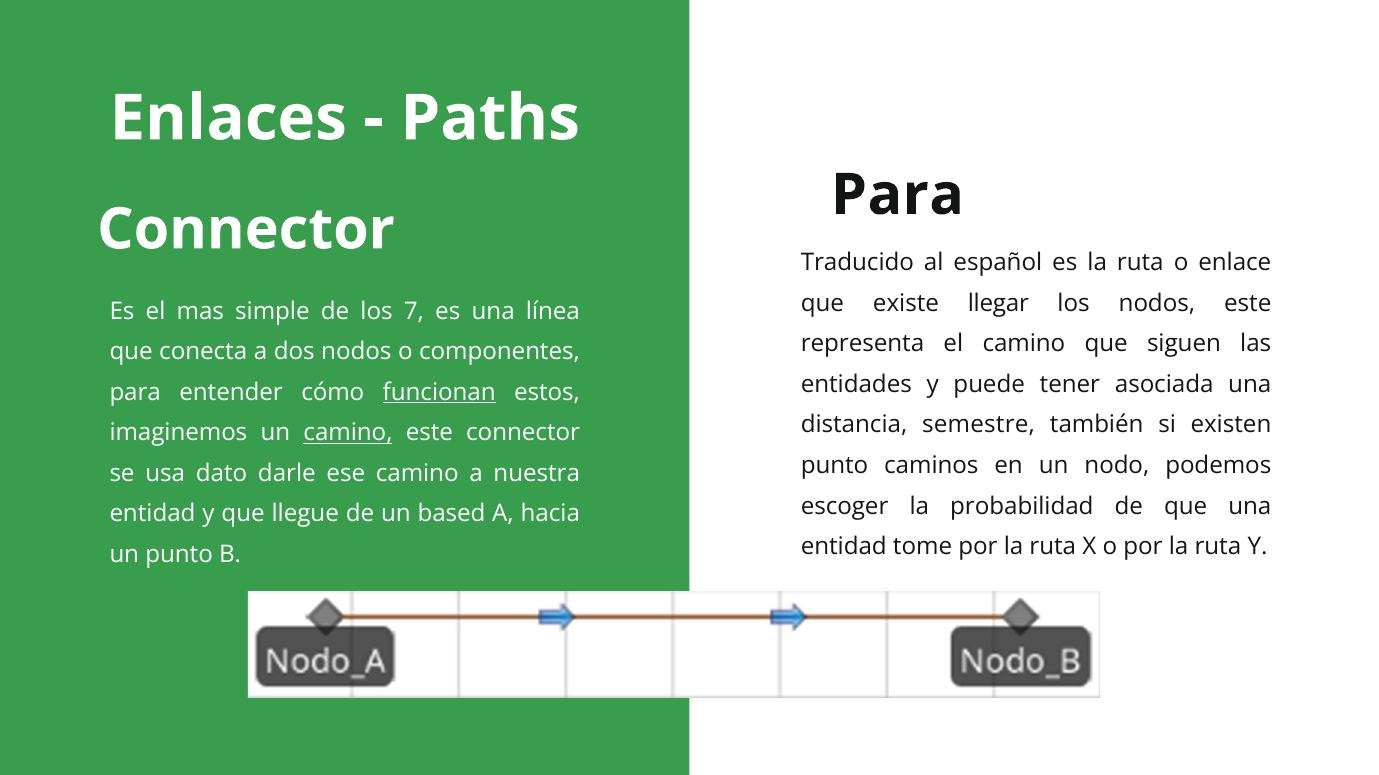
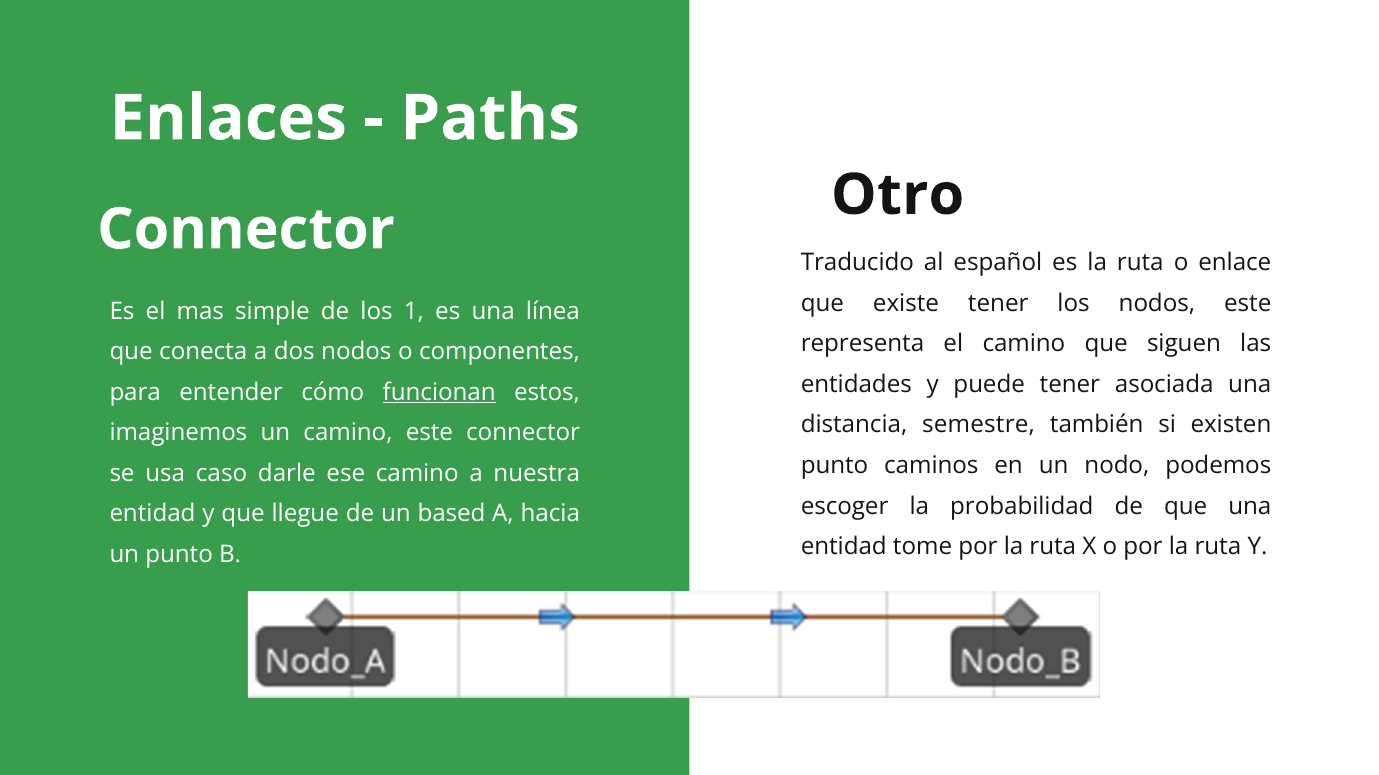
Para: Para -> Otro (898, 195)
existe llegar: llegar -> tener (998, 303)
7: 7 -> 1 (414, 311)
camino underline: present -> none (348, 433)
dato: dato -> caso (221, 474)
